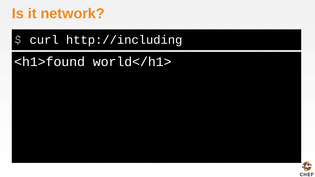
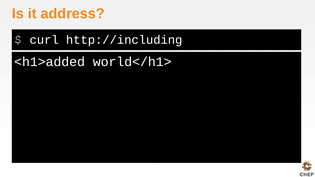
network: network -> address (73, 14)
<h1>found: <h1>found -> <h1>added (50, 62)
